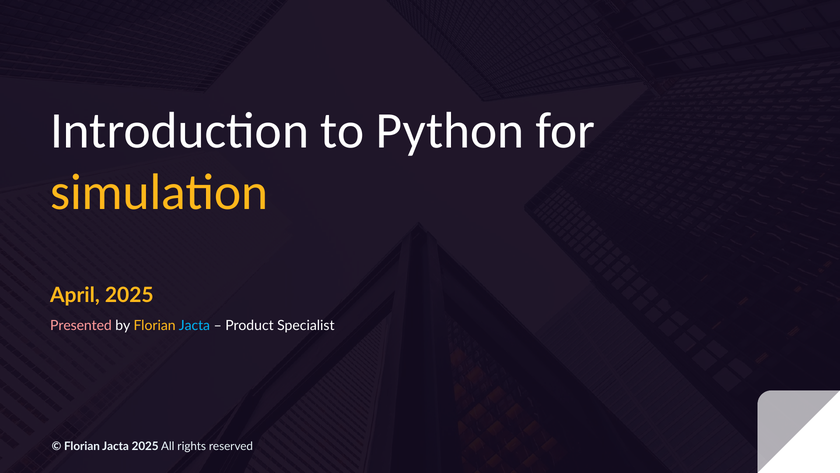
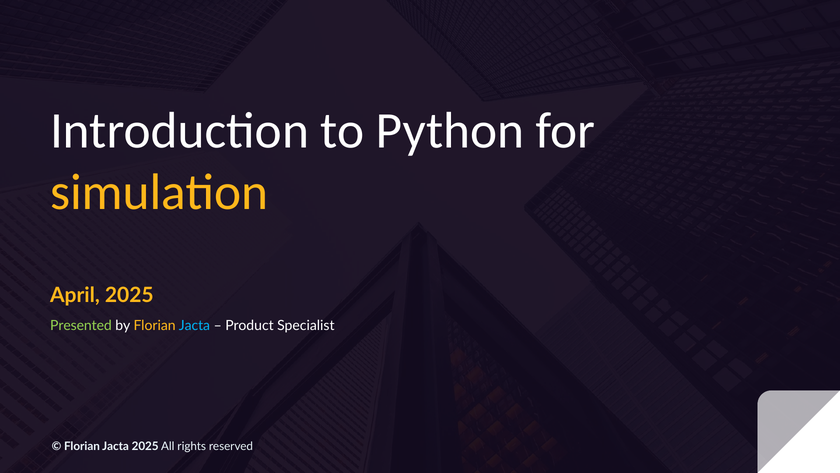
Presented colour: pink -> light green (81, 325)
